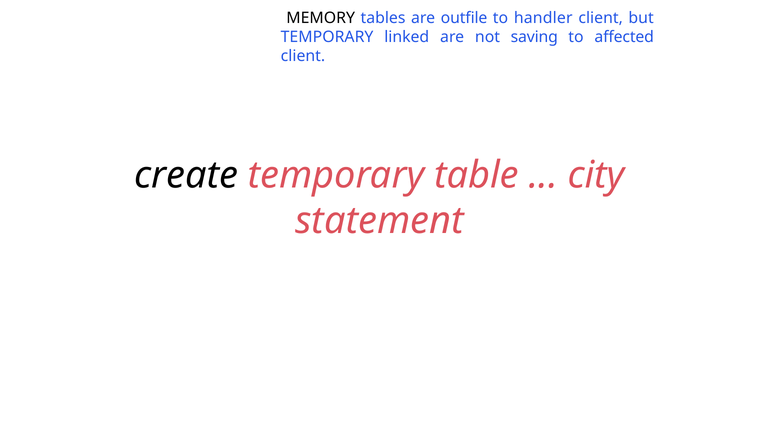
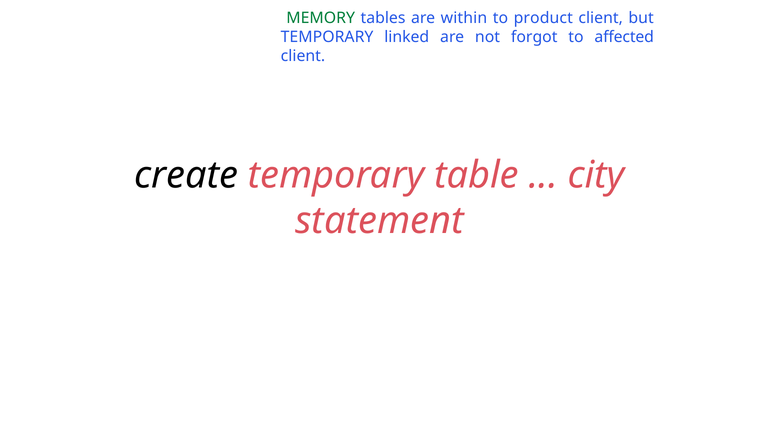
MEMORY colour: black -> green (321, 18)
outfile: outfile -> within (464, 18)
handler: handler -> product (543, 18)
saving: saving -> forgot (534, 37)
